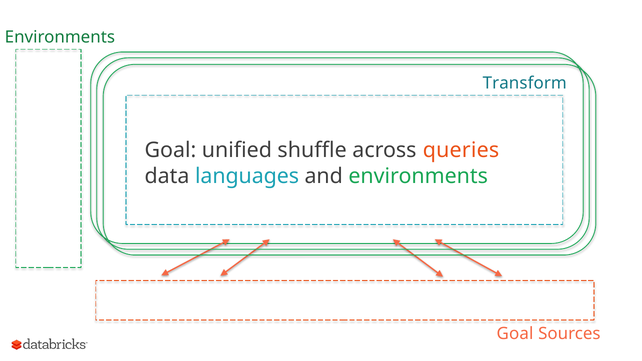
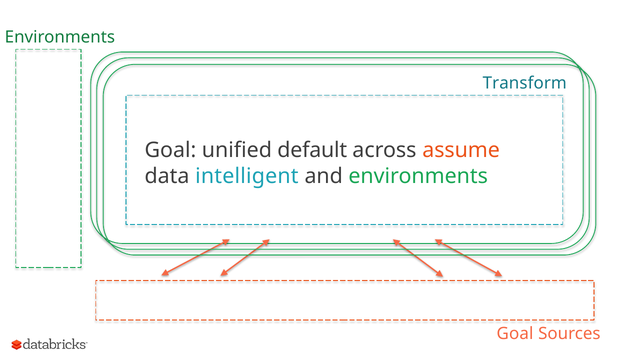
shuffle: shuffle -> default (312, 150)
queries: queries -> assume (461, 150)
languages: languages -> intelligent (247, 176)
